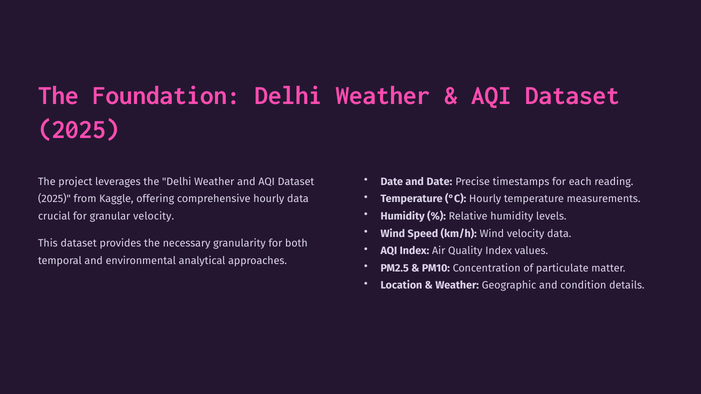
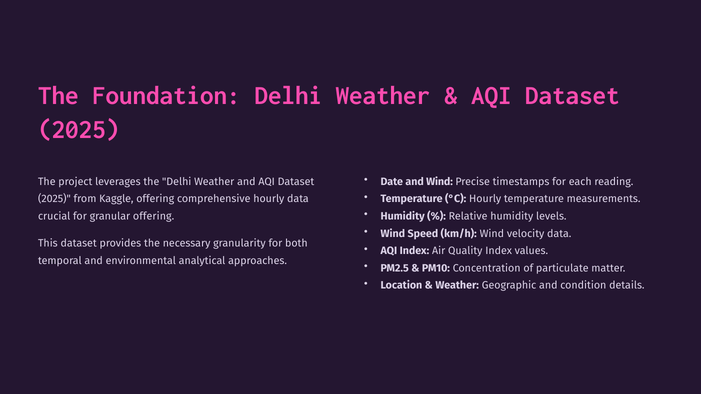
and Date: Date -> Wind (439, 182)
granular velocity: velocity -> offering (154, 216)
